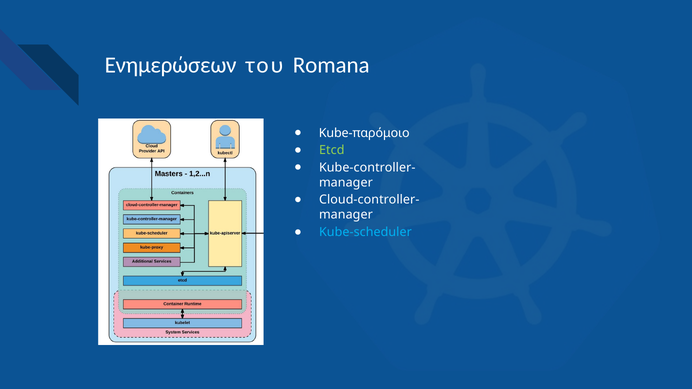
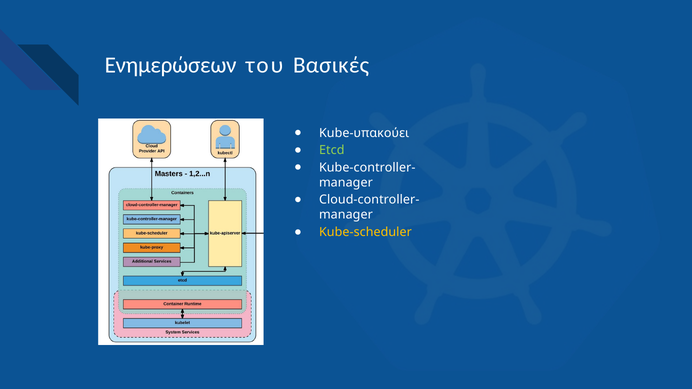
Romana: Romana -> Βασικές (331, 65)
Kube-παρόμοιο: Kube-παρόμοιο -> Kube-υπακούει (364, 133)
Kube-scheduler colour: light blue -> yellow (365, 232)
